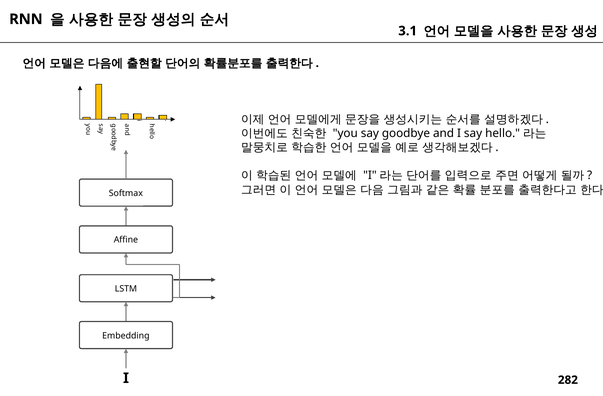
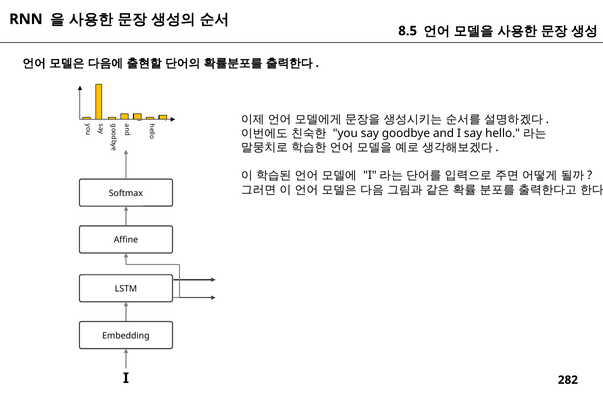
3.1: 3.1 -> 8.5 (408, 31)
